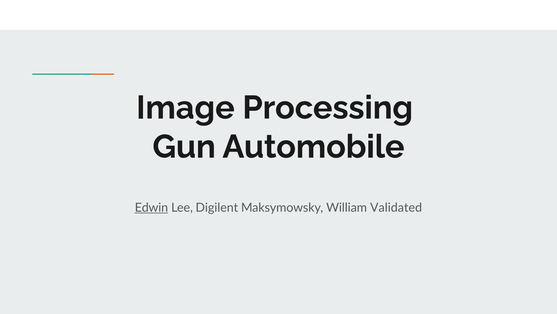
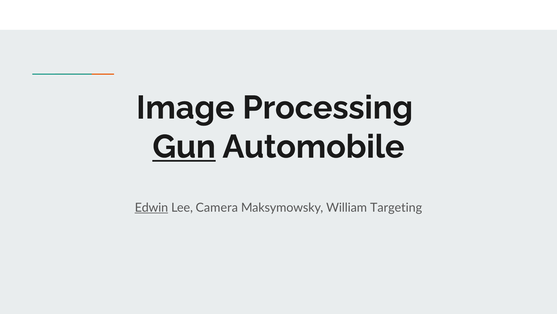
Gun underline: none -> present (184, 147)
Digilent: Digilent -> Camera (217, 207)
Validated: Validated -> Targeting (396, 207)
